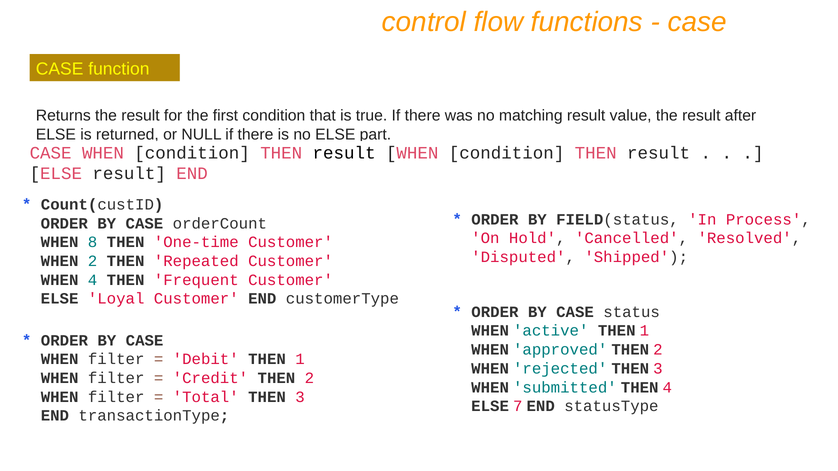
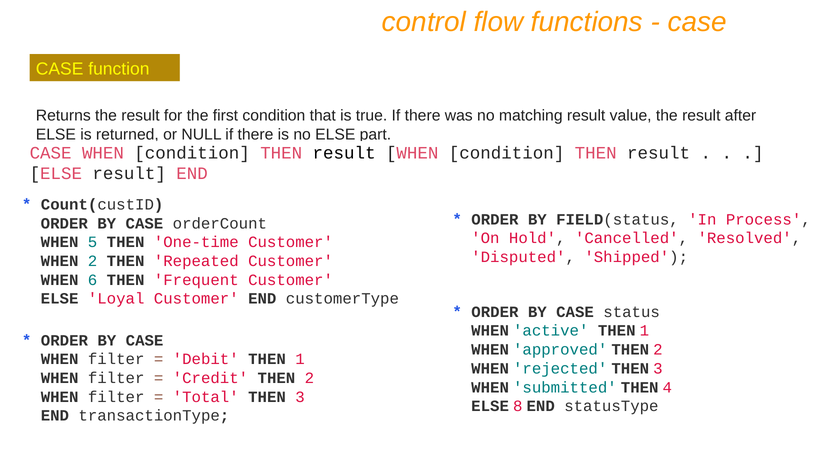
8: 8 -> 5 (93, 242)
WHEN 4: 4 -> 6 (93, 280)
7: 7 -> 8 (518, 406)
